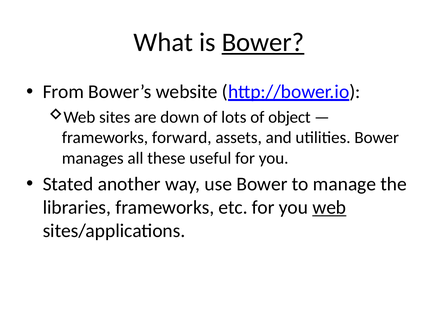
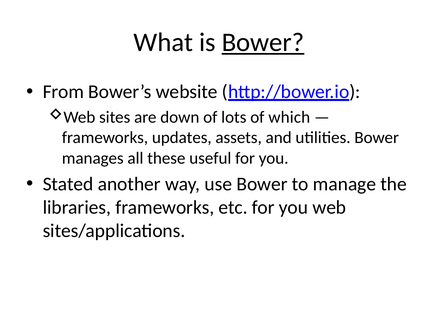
object: object -> which (289, 117)
forward: forward -> updates (182, 138)
web underline: present -> none (329, 208)
